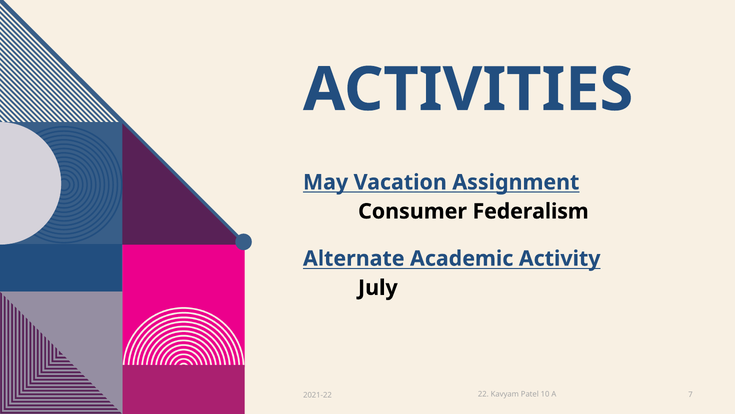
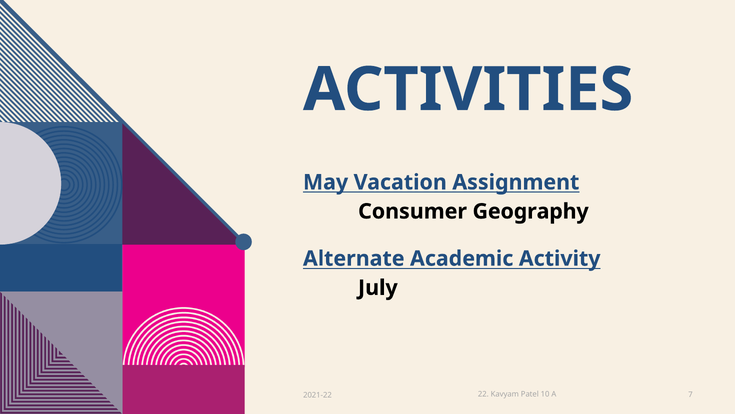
Federalism: Federalism -> Geography (531, 211)
